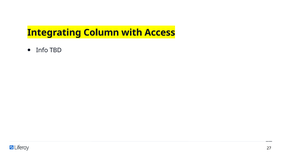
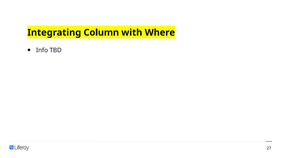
Access: Access -> Where (160, 33)
